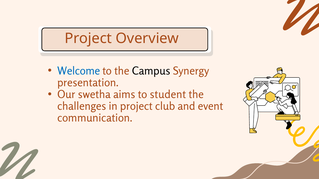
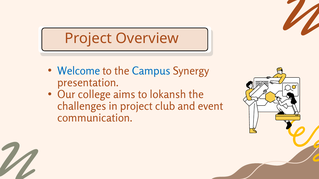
Campus colour: black -> blue (151, 71)
swetha: swetha -> college (94, 95)
student: student -> lokansh (168, 95)
